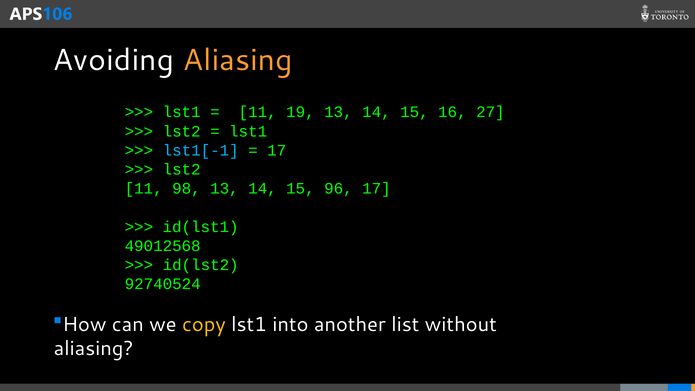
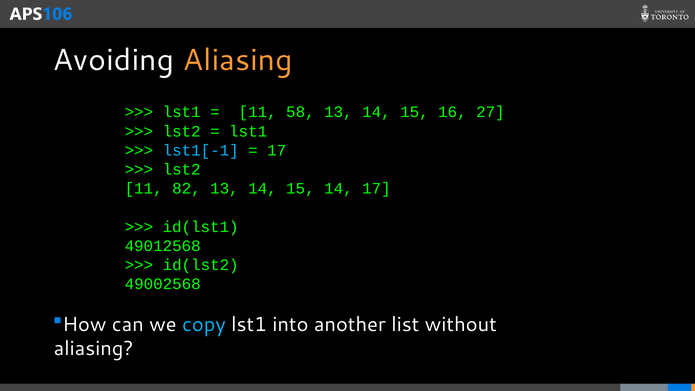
19: 19 -> 58 (300, 112)
98: 98 -> 82 (186, 189)
15 96: 96 -> 14 (338, 189)
92740524: 92740524 -> 49002568 (163, 284)
copy colour: yellow -> light blue (204, 324)
